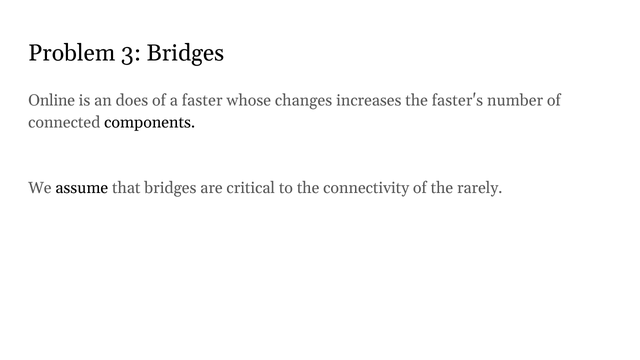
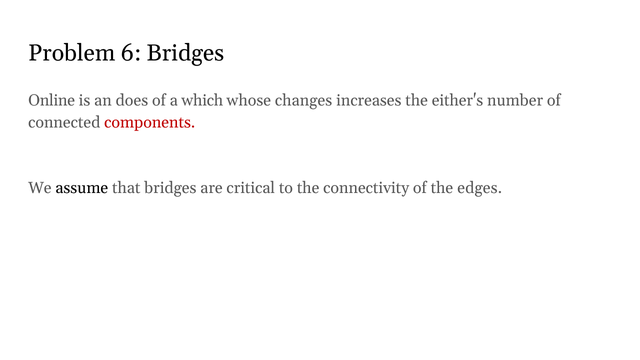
3: 3 -> 6 (131, 53)
faster: faster -> which (202, 101)
faster's: faster's -> either's (458, 101)
components colour: black -> red (150, 123)
rarely: rarely -> edges (480, 188)
